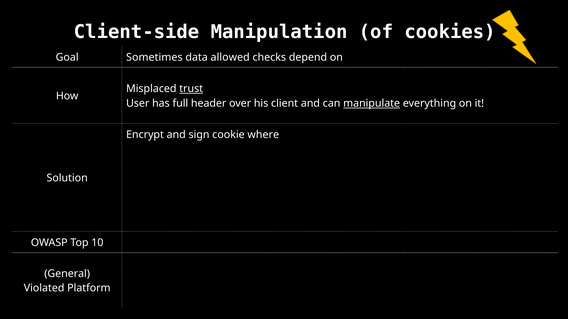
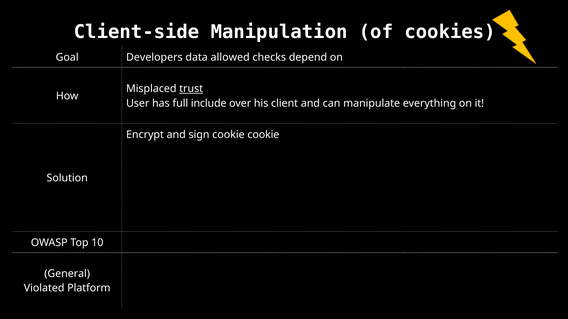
Sometimes: Sometimes -> Developers (154, 57)
header: header -> include (209, 103)
manipulate underline: present -> none (372, 103)
cookie where: where -> cookie (263, 135)
